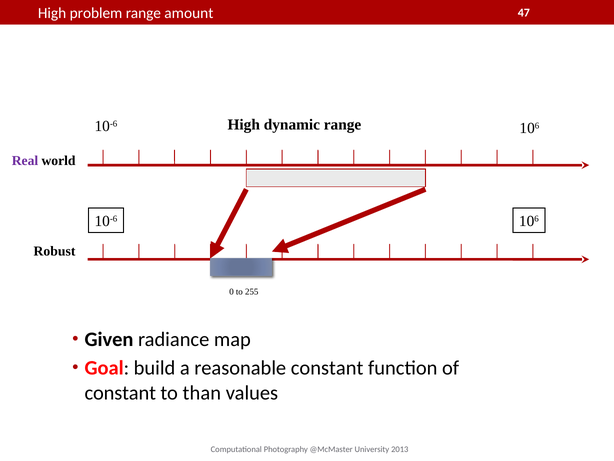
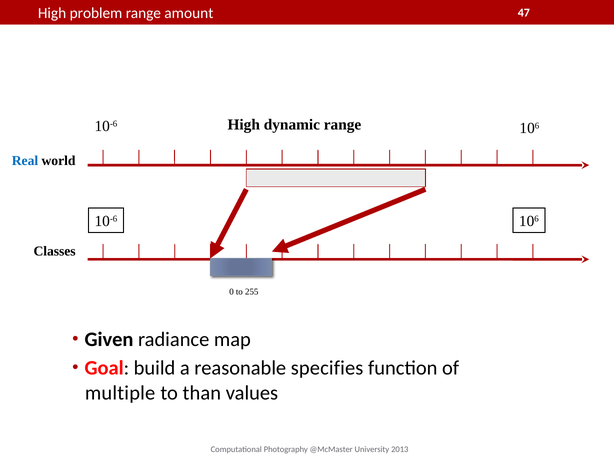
Real colour: purple -> blue (25, 161)
Robust: Robust -> Classes (55, 251)
reasonable constant: constant -> specifies (327, 368)
constant: constant -> multiple (120, 392)
